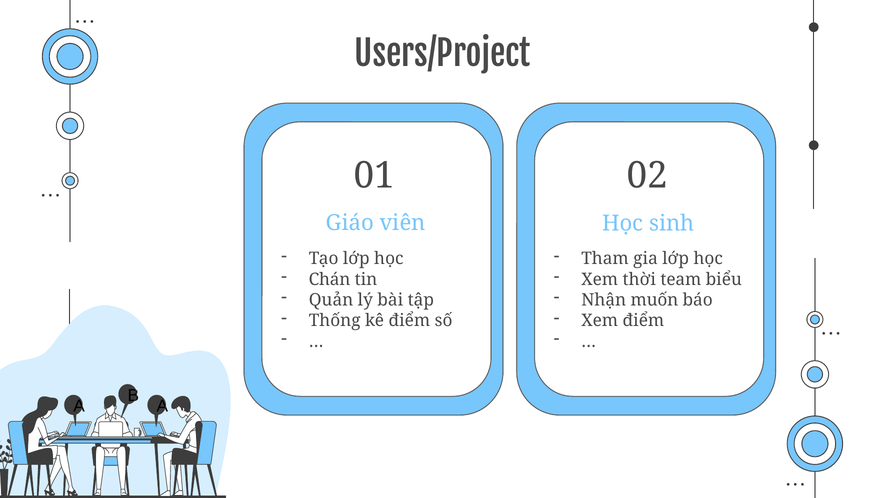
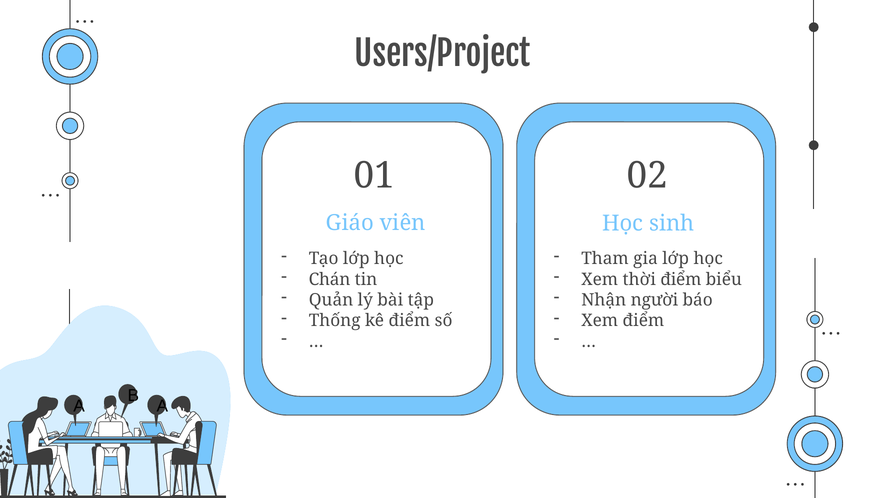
thời team: team -> điểm (681, 279)
muốn: muốn -> người (654, 300)
